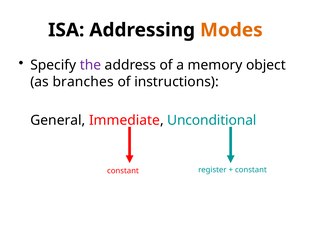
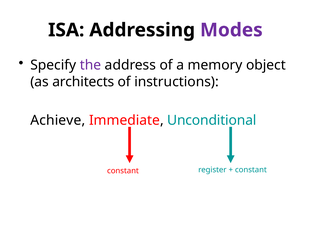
Modes colour: orange -> purple (231, 30)
branches: branches -> architects (83, 82)
General: General -> Achieve (58, 121)
